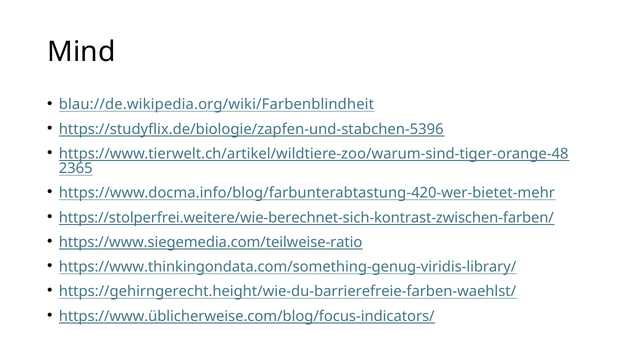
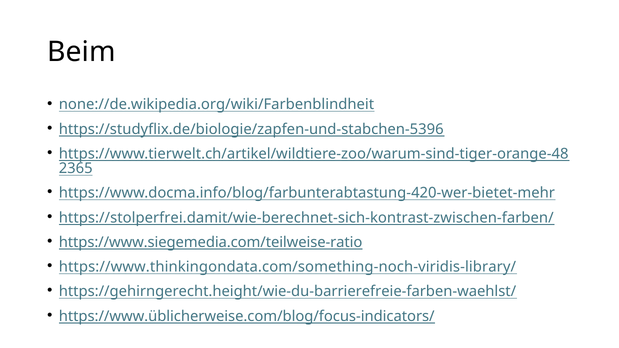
Mind: Mind -> Beim (81, 52)
blau://de.wikipedia.org/wiki/Farbenblindheit: blau://de.wikipedia.org/wiki/Farbenblindheit -> none://de.wikipedia.org/wiki/Farbenblindheit (216, 105)
https://stolperfrei.weitere/wie-berechnet-sich-kontrast-zwischen-farben/: https://stolperfrei.weitere/wie-berechnet-sich-kontrast-zwischen-farben/ -> https://stolperfrei.damit/wie-berechnet-sich-kontrast-zwischen-farben/ (306, 218)
https://www.thinkingondata.com/something-genug-viridis-library/: https://www.thinkingondata.com/something-genug-viridis-library/ -> https://www.thinkingondata.com/something-noch-viridis-library/ (287, 267)
